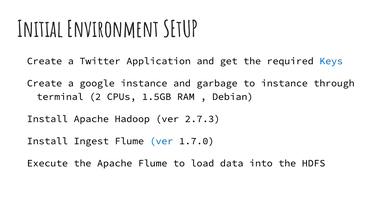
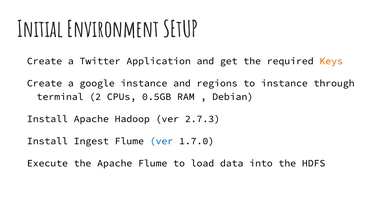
Keys colour: blue -> orange (331, 61)
garbage: garbage -> regions (217, 83)
1.5GB: 1.5GB -> 0.5GB (157, 96)
